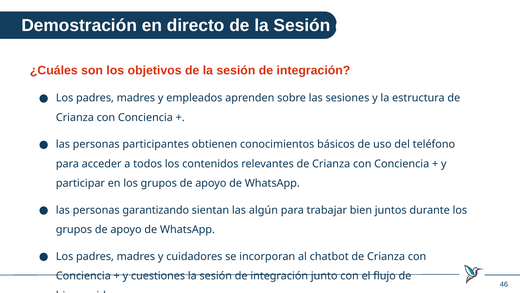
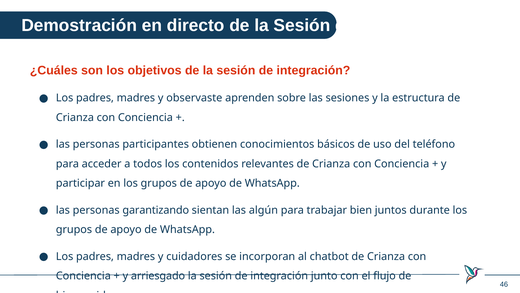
empleados: empleados -> observaste (194, 98)
cuestiones: cuestiones -> arriesgado (158, 275)
